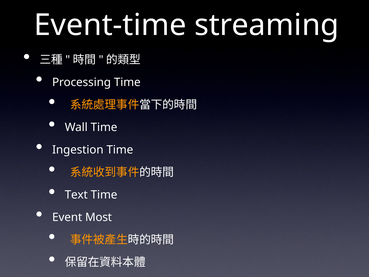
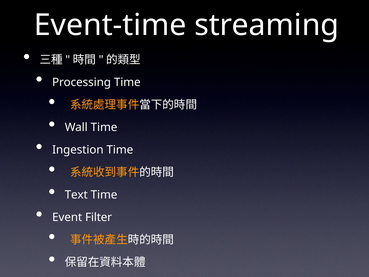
Most: Most -> Filter (99, 217)
